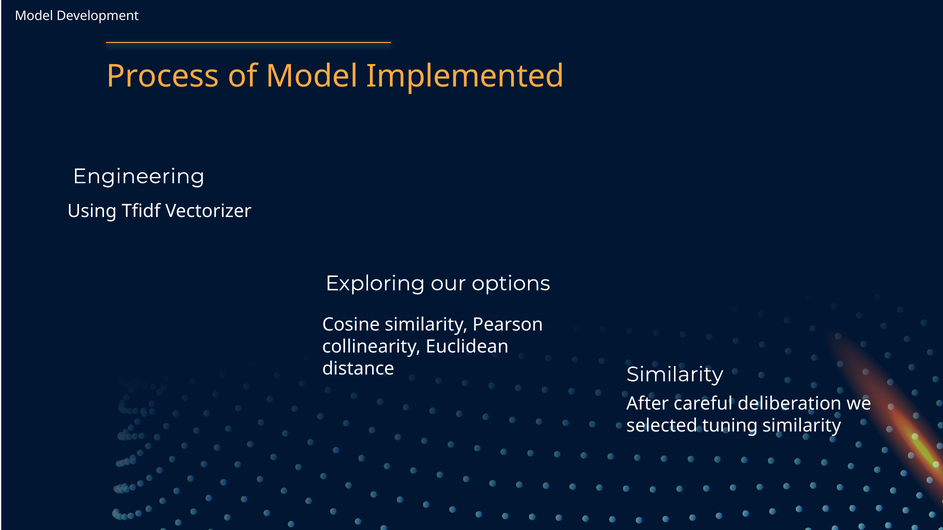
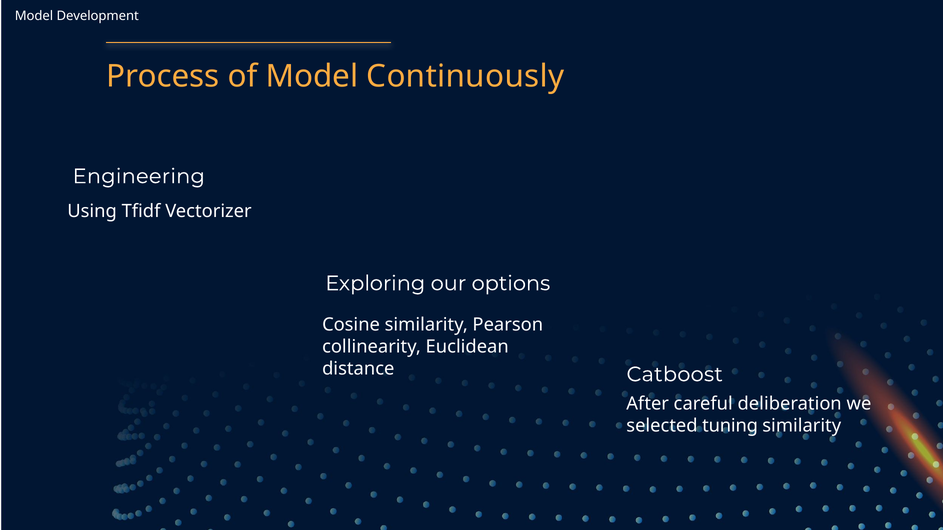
Implemented: Implemented -> Continuously (465, 76)
Similarity: Similarity -> Catboost (675, 375)
